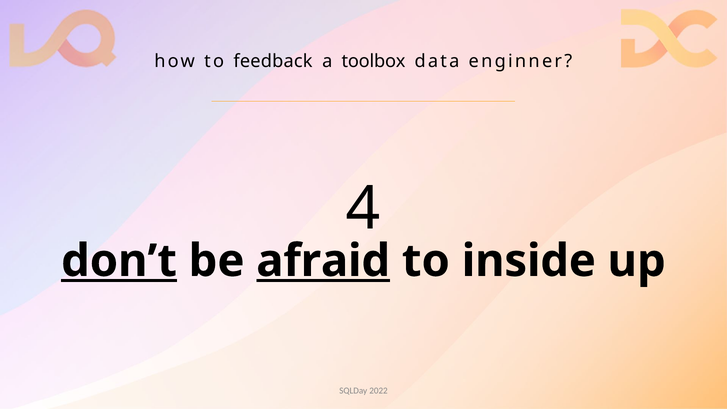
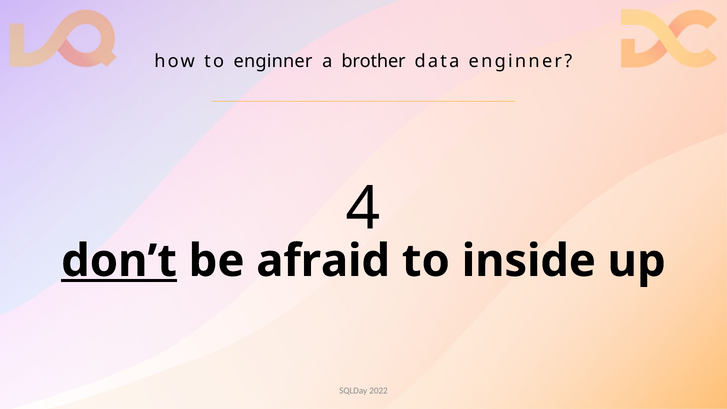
to feedback: feedback -> enginner (273, 61)
toolbox: toolbox -> brother (374, 61)
afraid underline: present -> none (323, 261)
